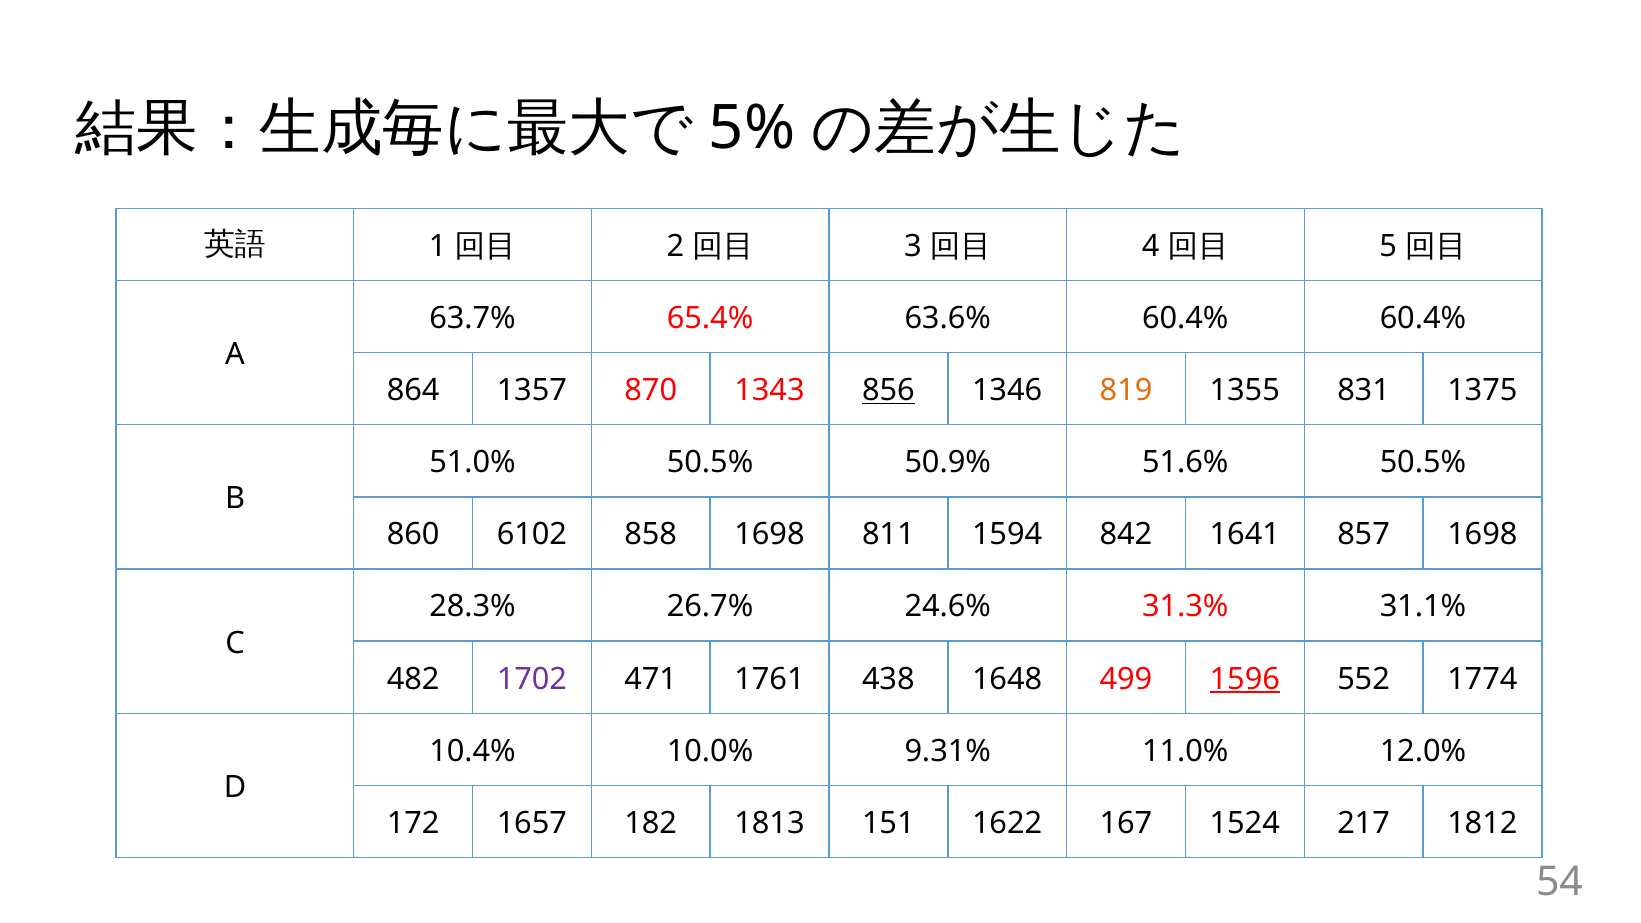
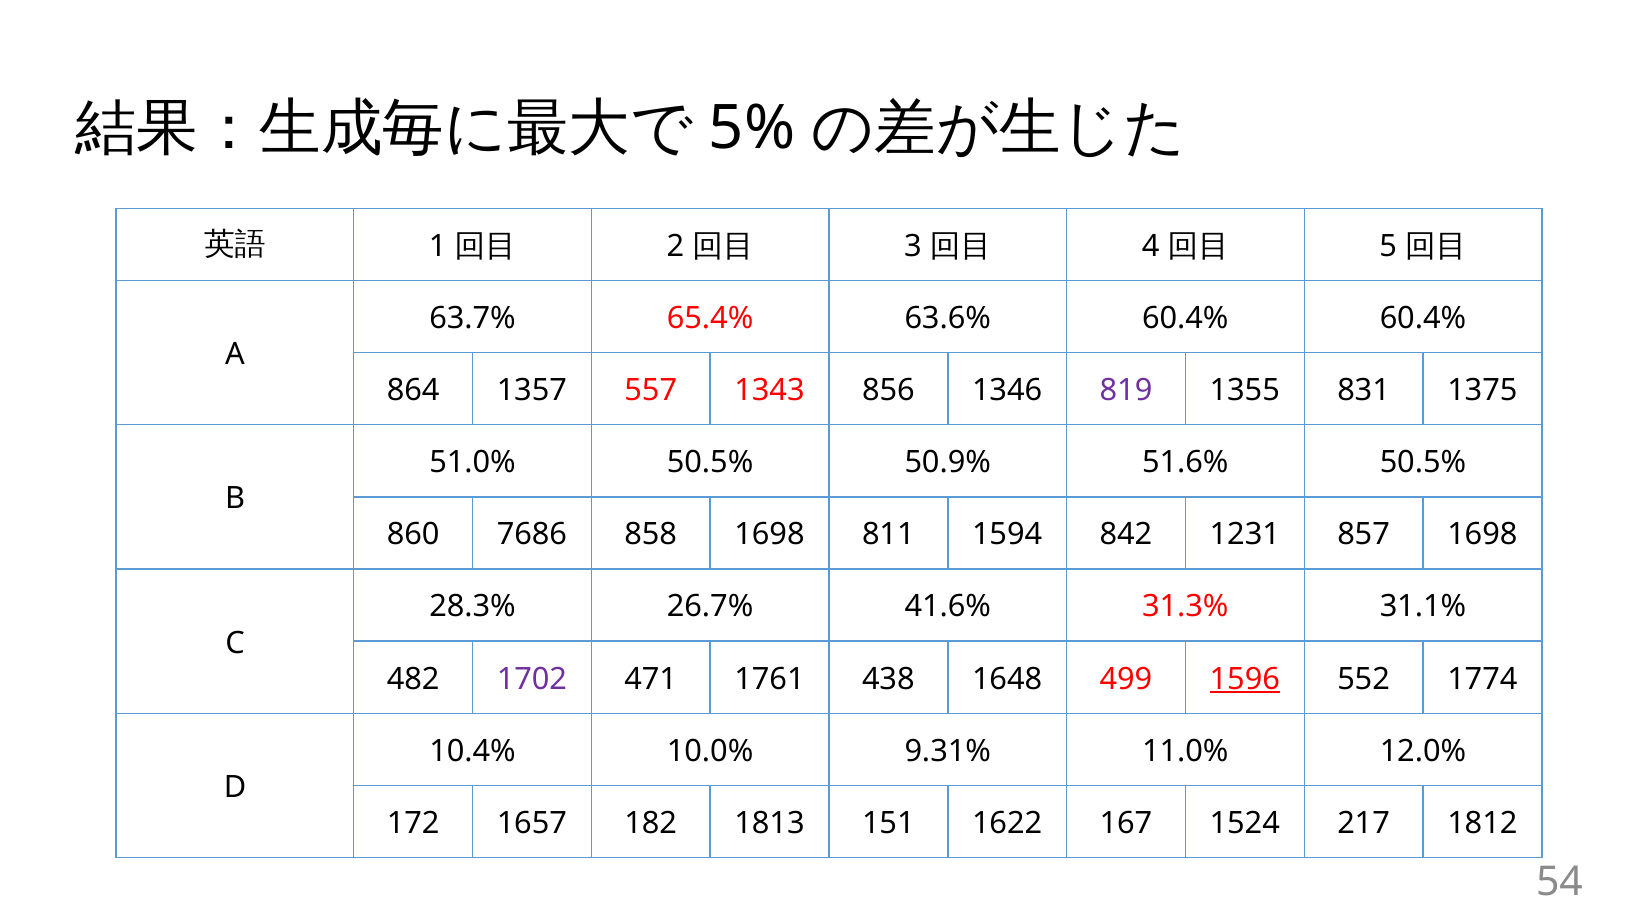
870: 870 -> 557 (651, 390)
856 underline: present -> none (888, 390)
819 colour: orange -> purple (1126, 390)
6102: 6102 -> 7686 (532, 535)
1641: 1641 -> 1231 (1245, 535)
24.6%: 24.6% -> 41.6% (948, 607)
